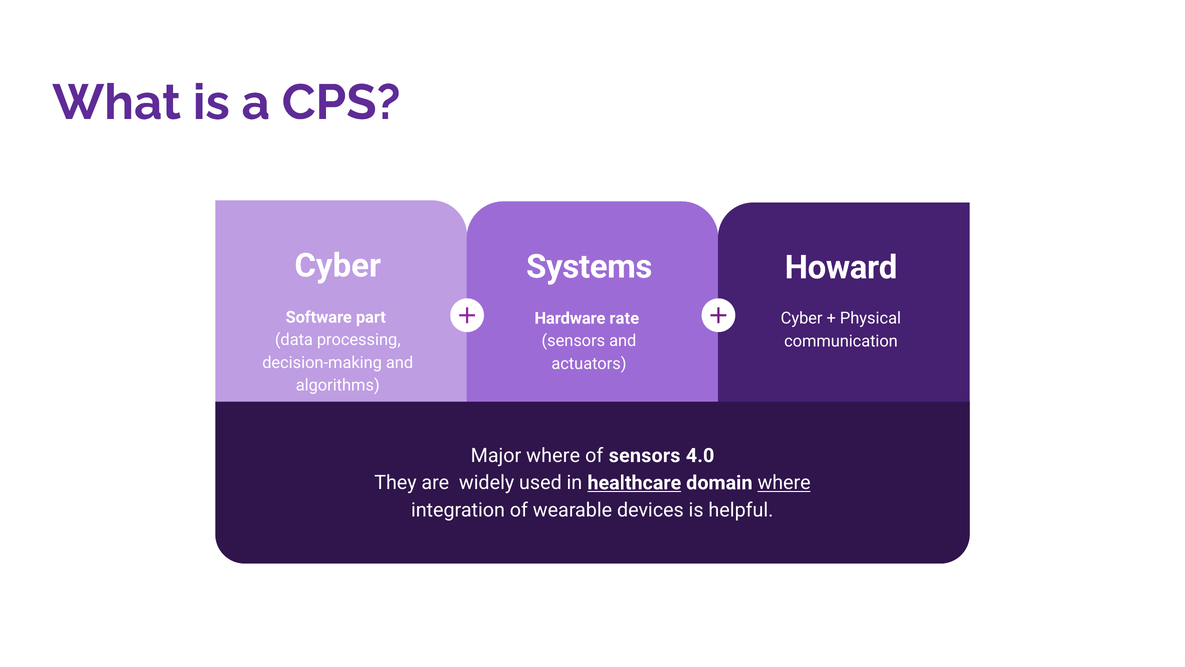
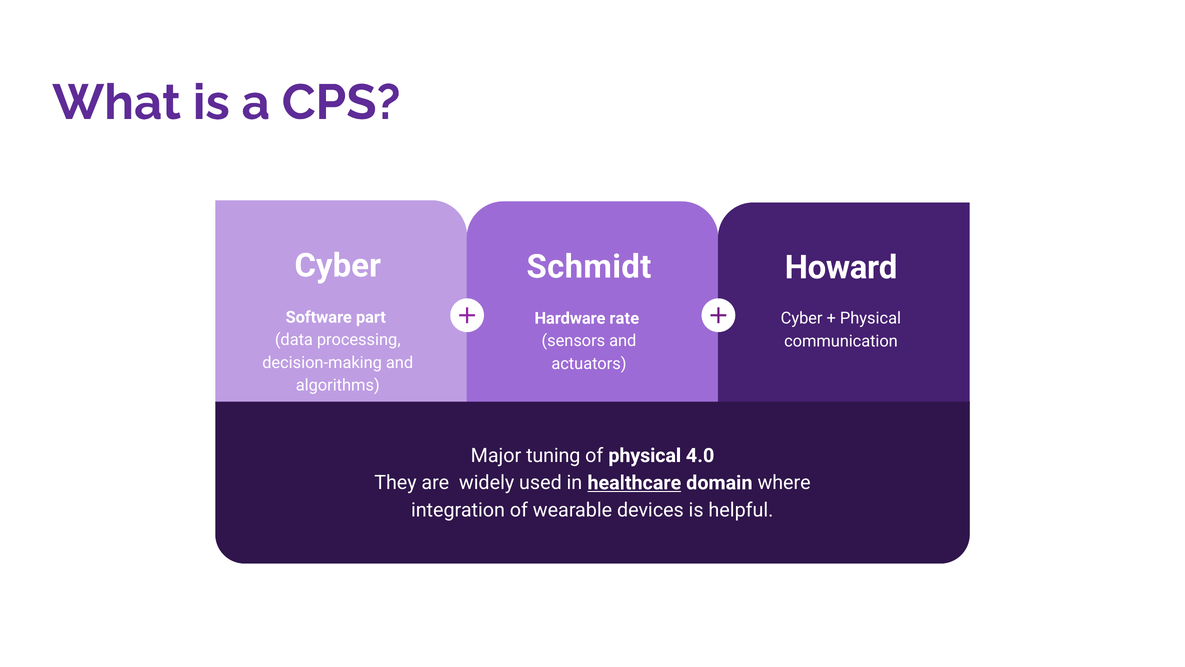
Systems: Systems -> Schmidt (589, 267)
Major where: where -> tuning (553, 455)
of sensors: sensors -> physical (645, 455)
where underline: present -> none (784, 483)
